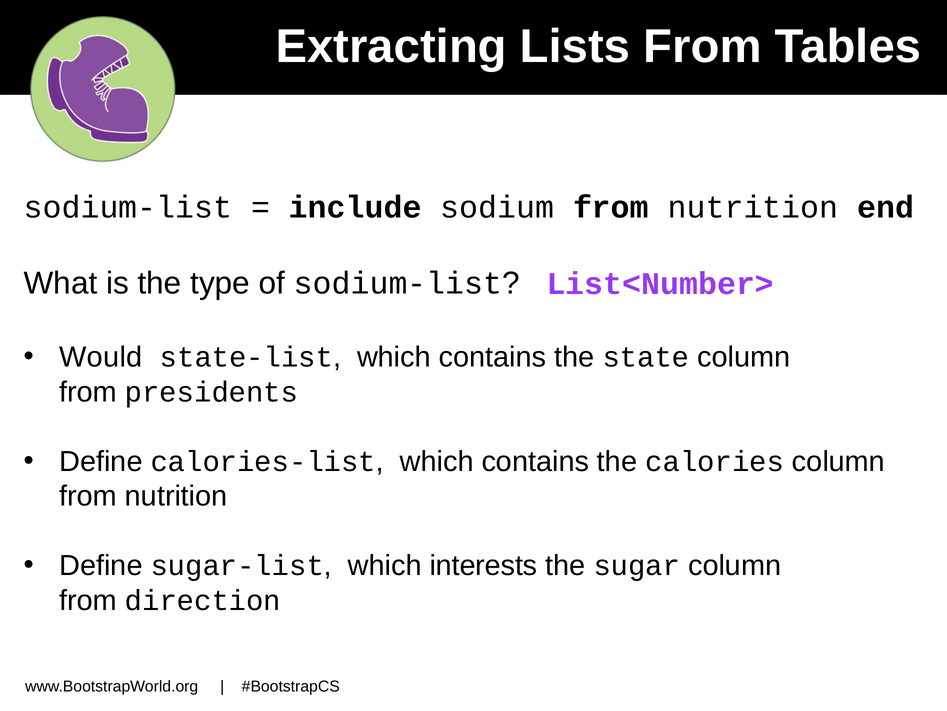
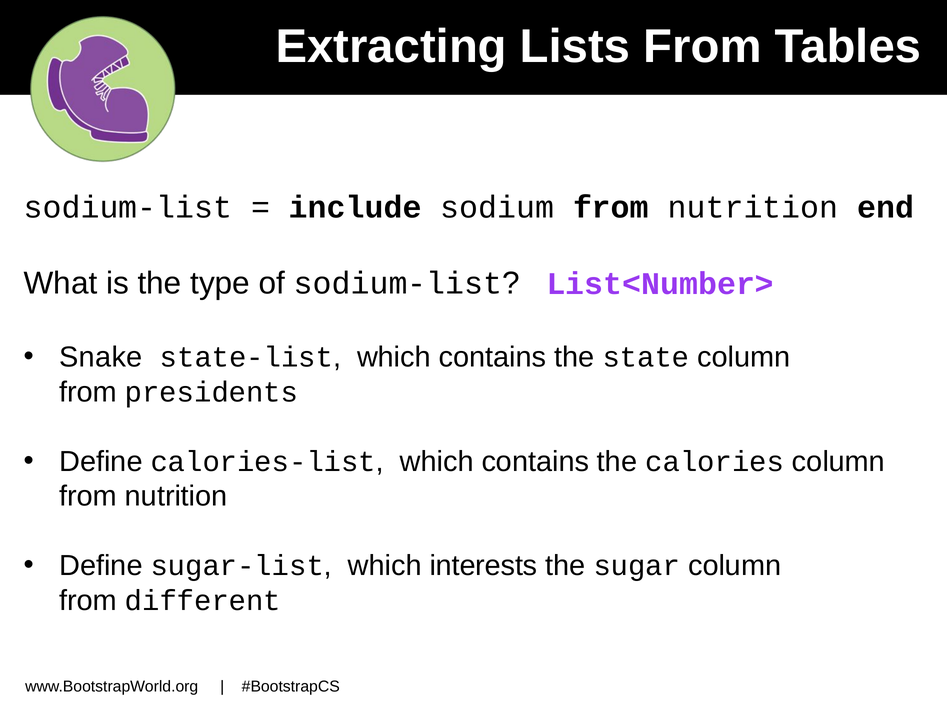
Would: Would -> Snake (101, 357)
direction: direction -> different (203, 600)
